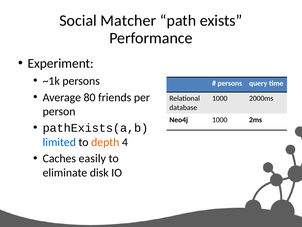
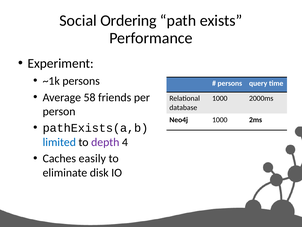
Matcher: Matcher -> Ordering (128, 21)
80: 80 -> 58 (90, 97)
depth colour: orange -> purple (105, 142)
